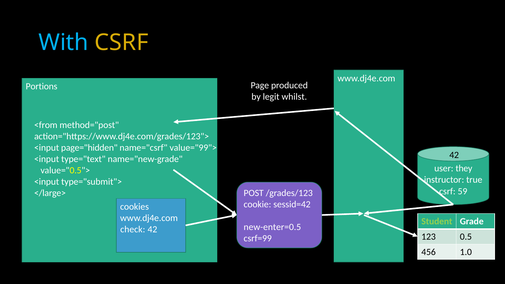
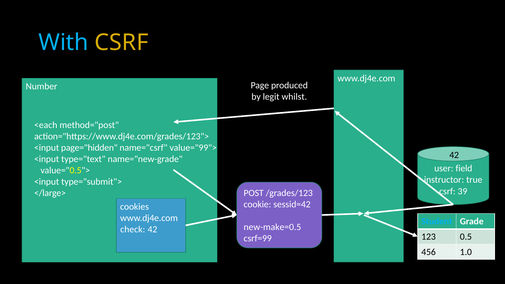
Portions: Portions -> Number (42, 86)
<from: <from -> <each (46, 125)
they: they -> field (464, 169)
59: 59 -> 39 (463, 191)
Student colour: light green -> light blue (437, 221)
new-enter=0.5: new-enter=0.5 -> new-make=0.5 (272, 227)
